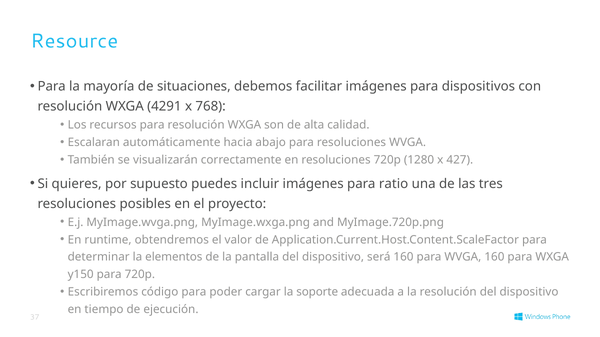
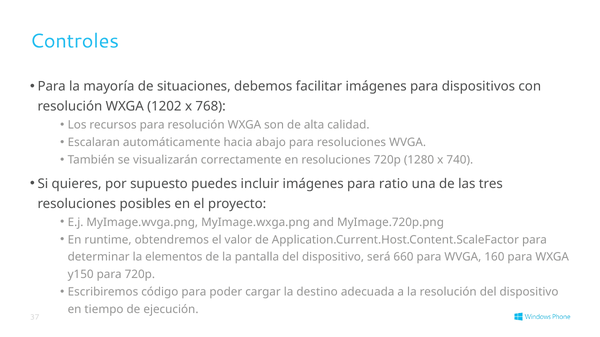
Resource: Resource -> Controles (74, 41)
4291: 4291 -> 1202 (164, 107)
427: 427 -> 740 (460, 160)
será 160: 160 -> 660 (403, 258)
soporte: soporte -> destino (317, 293)
